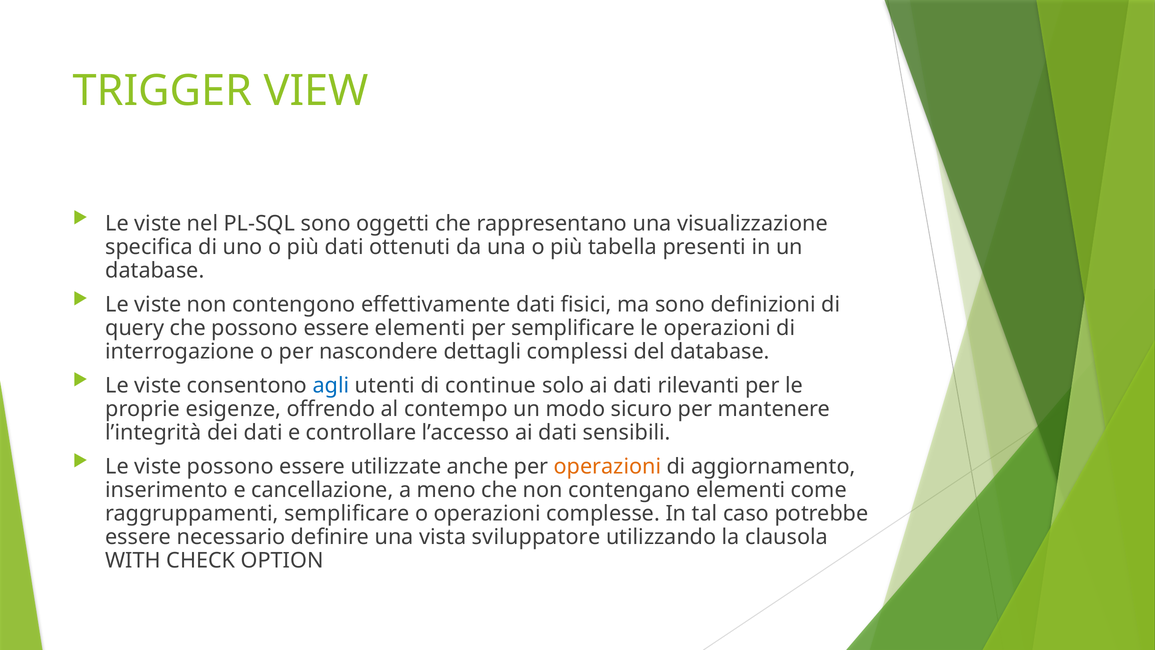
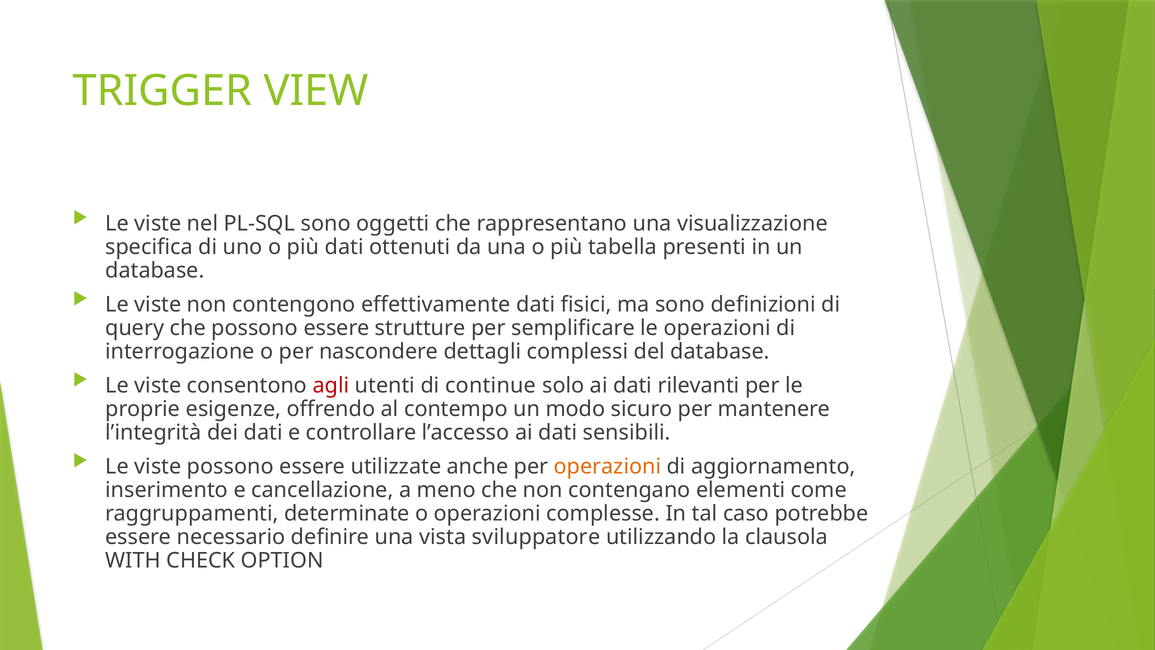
essere elementi: elementi -> strutture (420, 328)
agli colour: blue -> red (331, 386)
raggruppamenti semplificare: semplificare -> determinate (347, 513)
